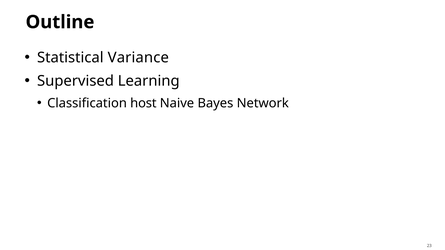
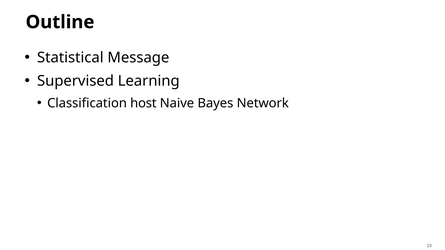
Variance: Variance -> Message (138, 58)
